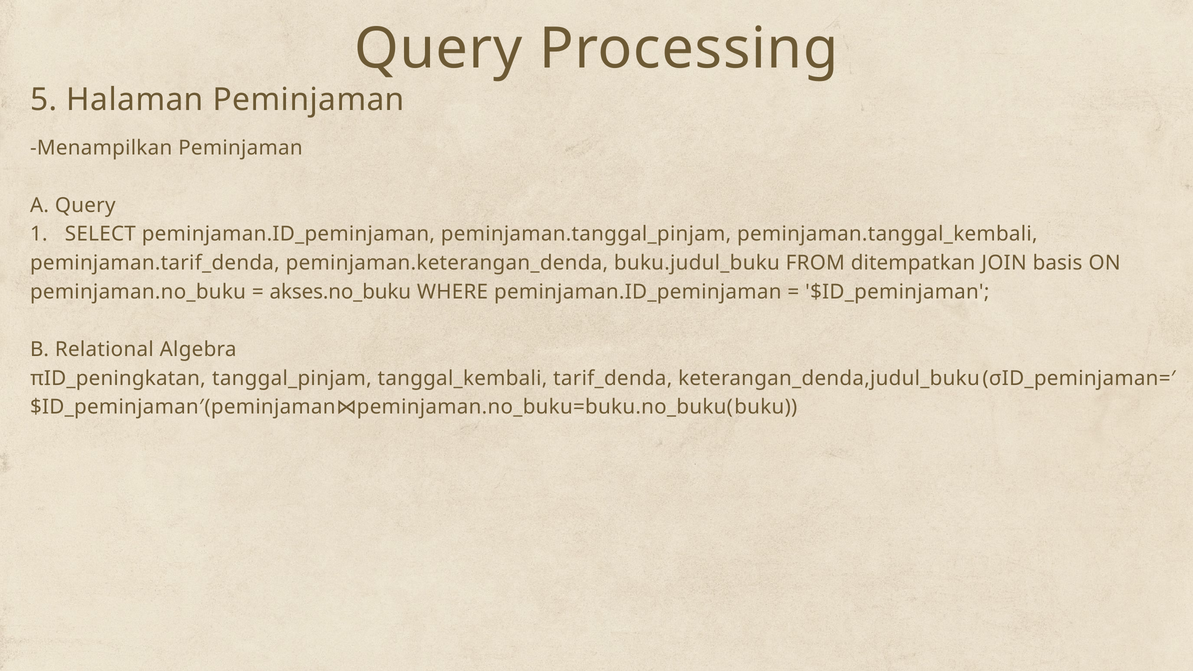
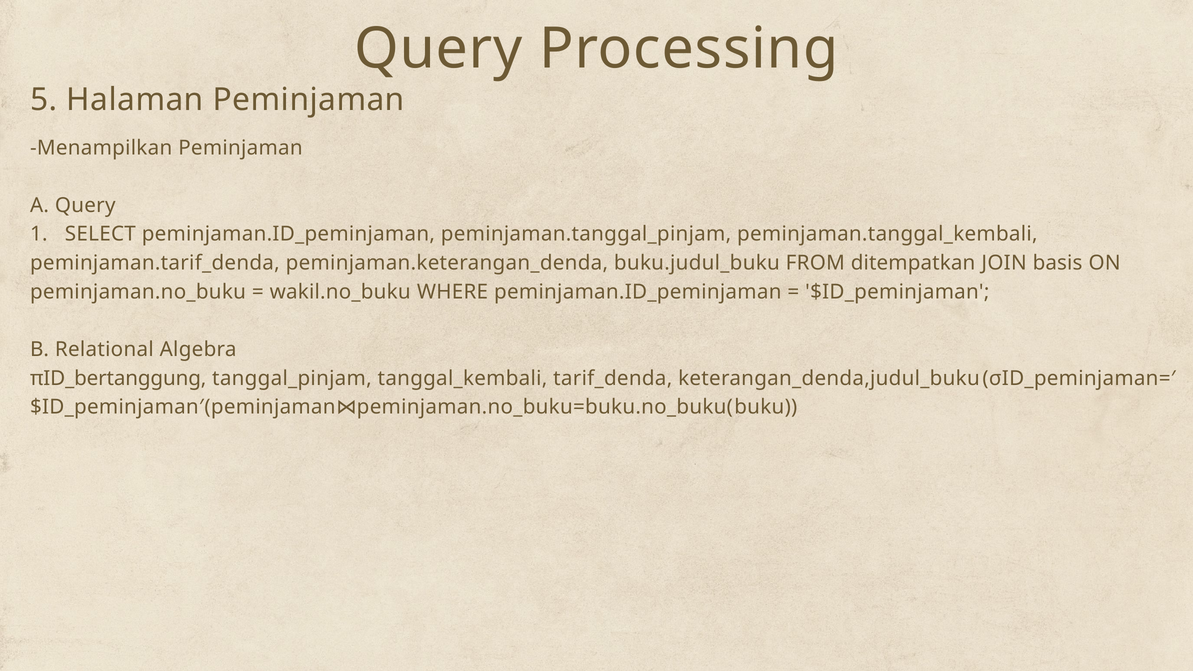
akses.no_buku: akses.no_buku -> wakil.no_buku (340, 292)
πID_peningkatan: πID_peningkatan -> πID_bertanggung (118, 378)
